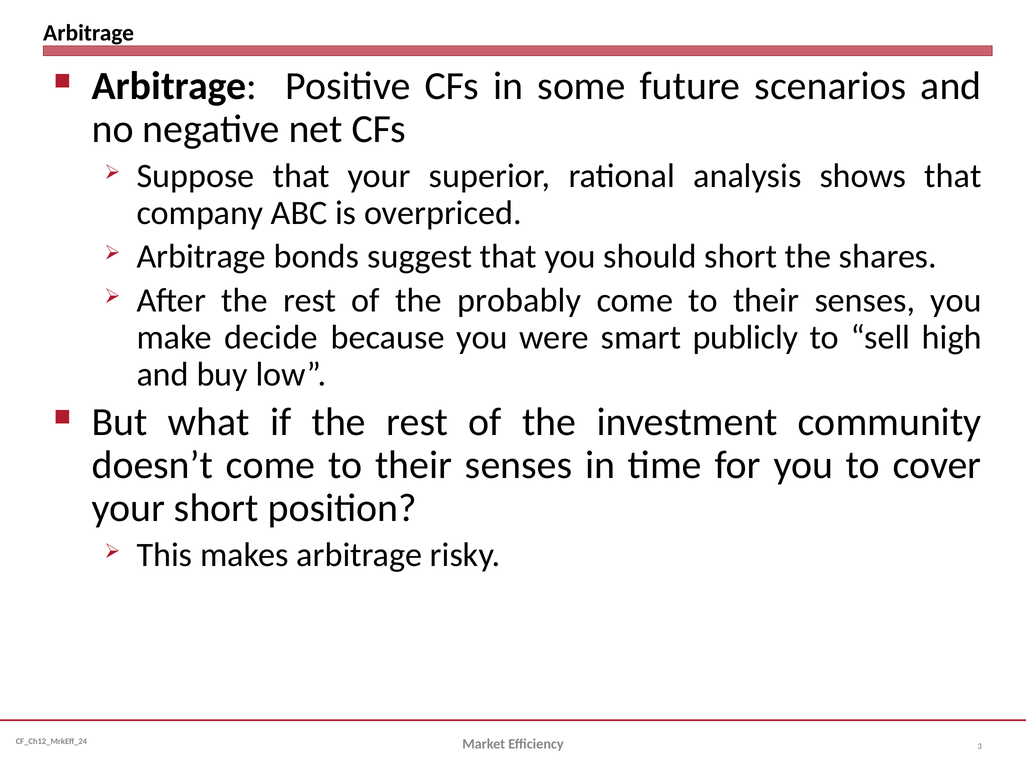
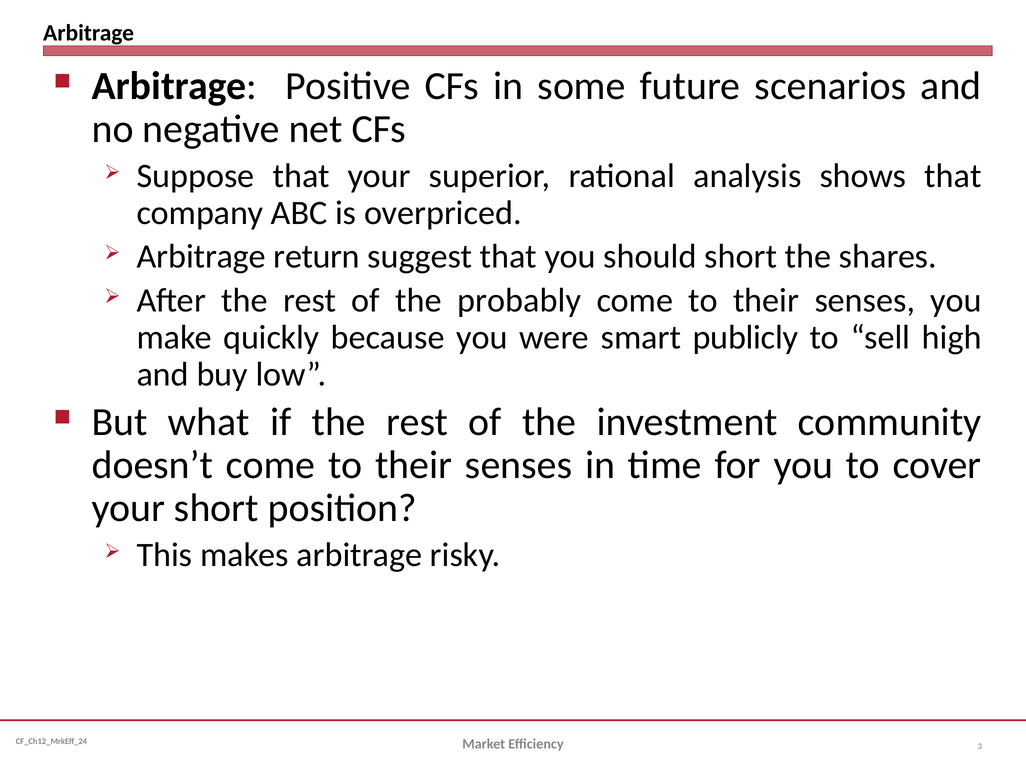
bonds: bonds -> return (317, 257)
decide: decide -> quickly (271, 338)
